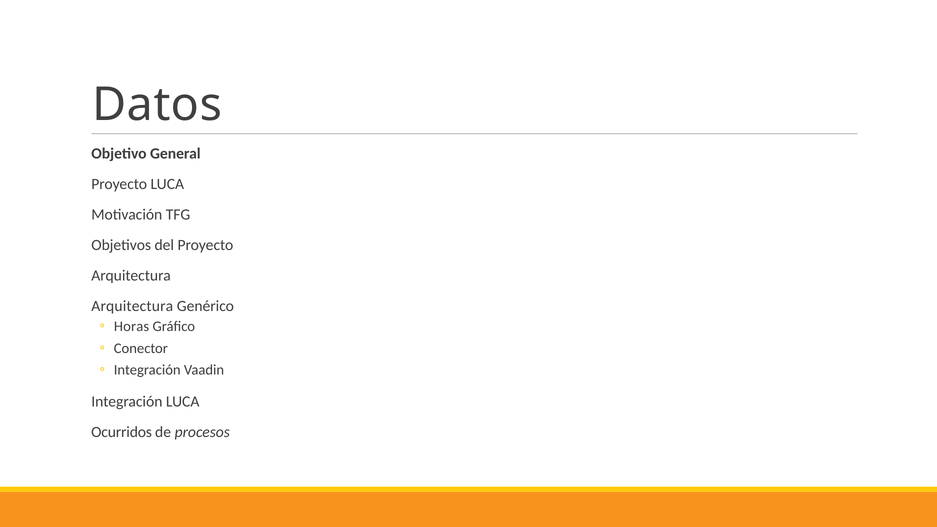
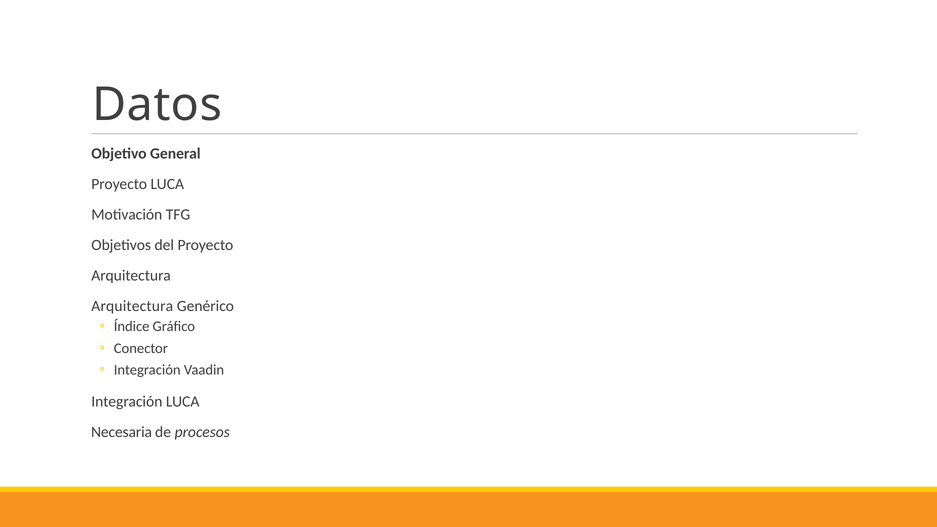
Horas: Horas -> Índice (132, 327)
Ocurridos: Ocurridos -> Necesaria (122, 432)
